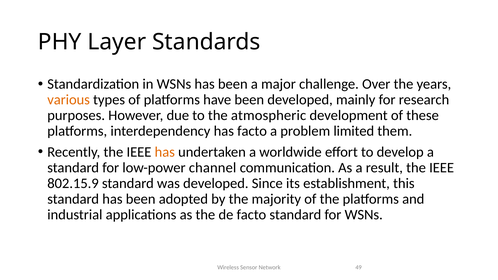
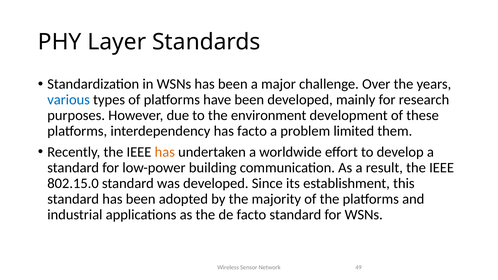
various colour: orange -> blue (69, 100)
atmospheric: atmospheric -> environment (269, 115)
channel: channel -> building (213, 168)
802.15.9: 802.15.9 -> 802.15.0 (73, 183)
